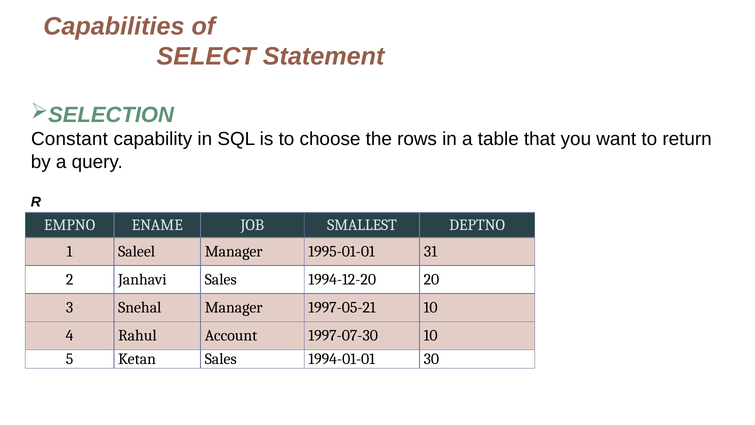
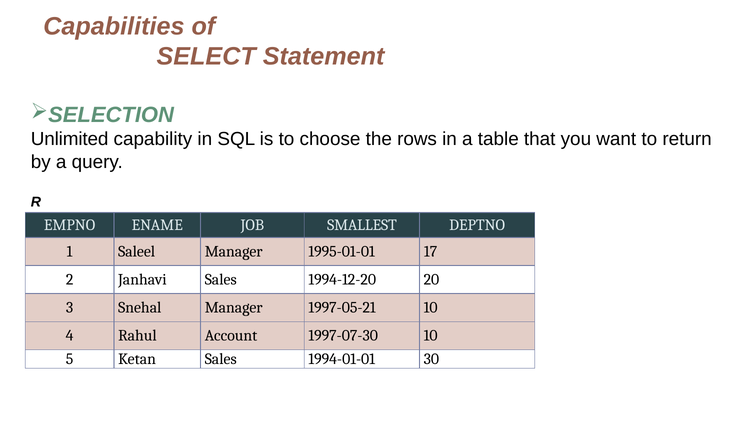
Constant: Constant -> Unlimited (70, 139)
31: 31 -> 17 (431, 251)
